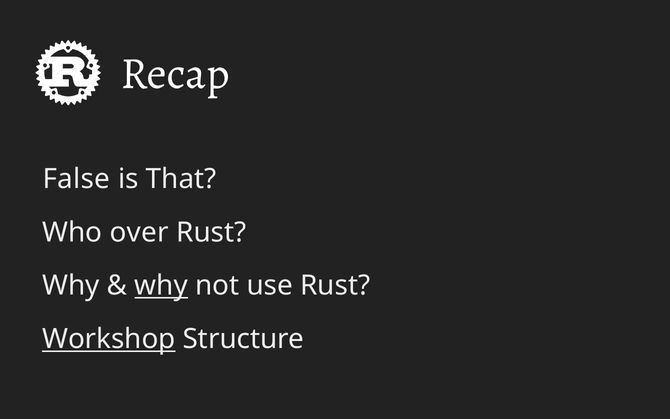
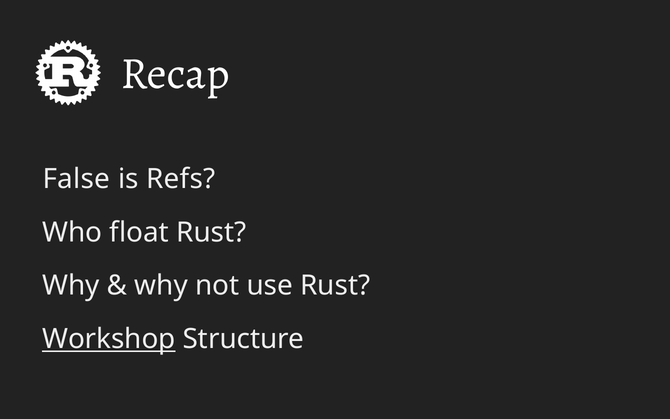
That: That -> Refs (181, 179)
over: over -> float (139, 232)
why underline: present -> none (161, 286)
